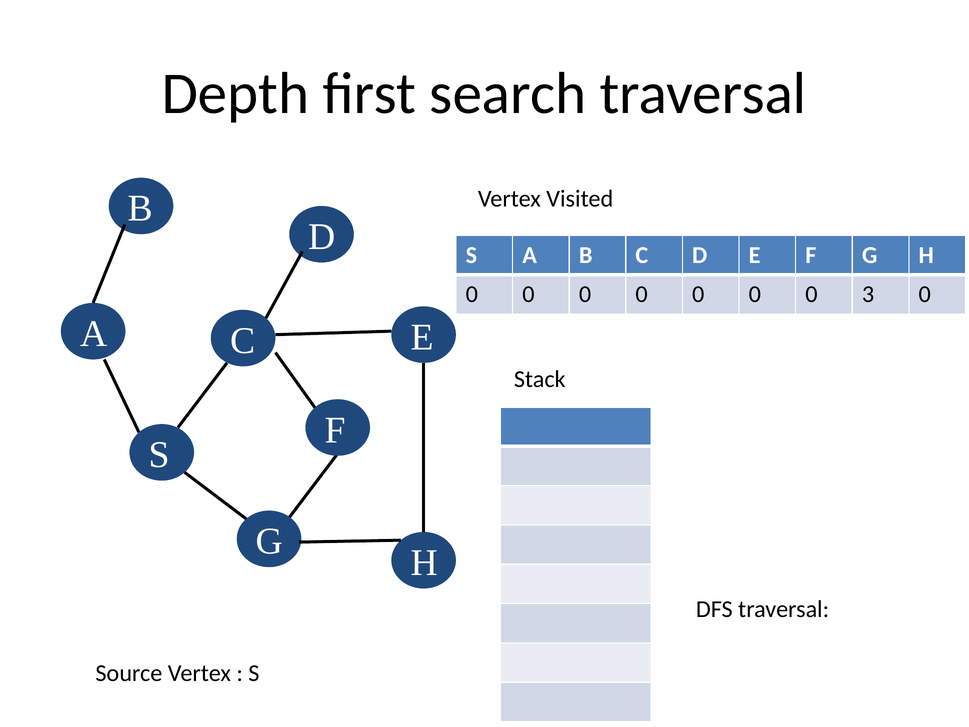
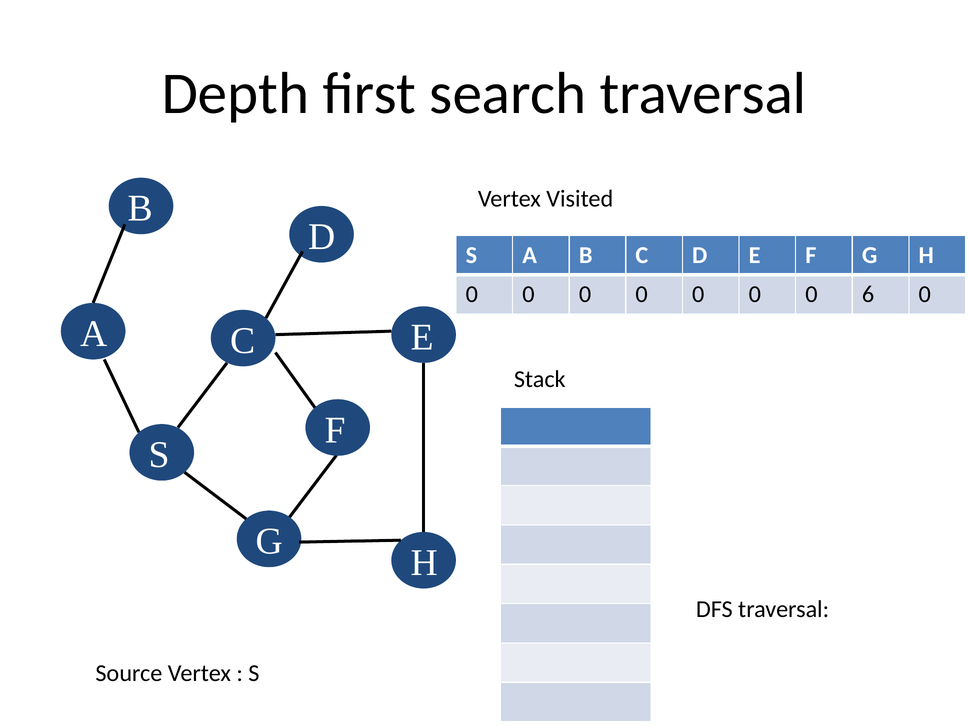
3: 3 -> 6 (868, 294)
